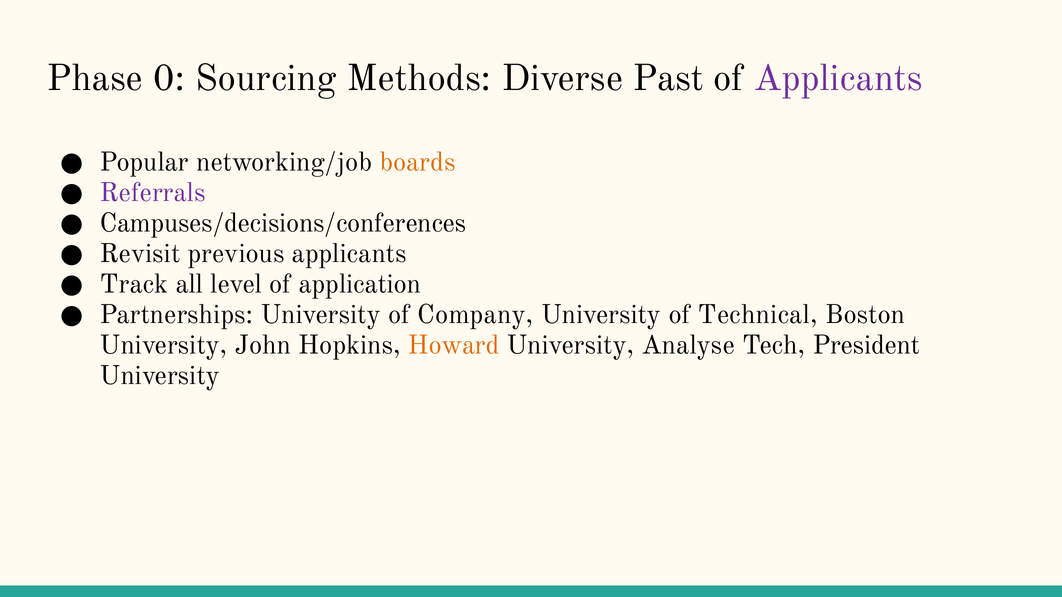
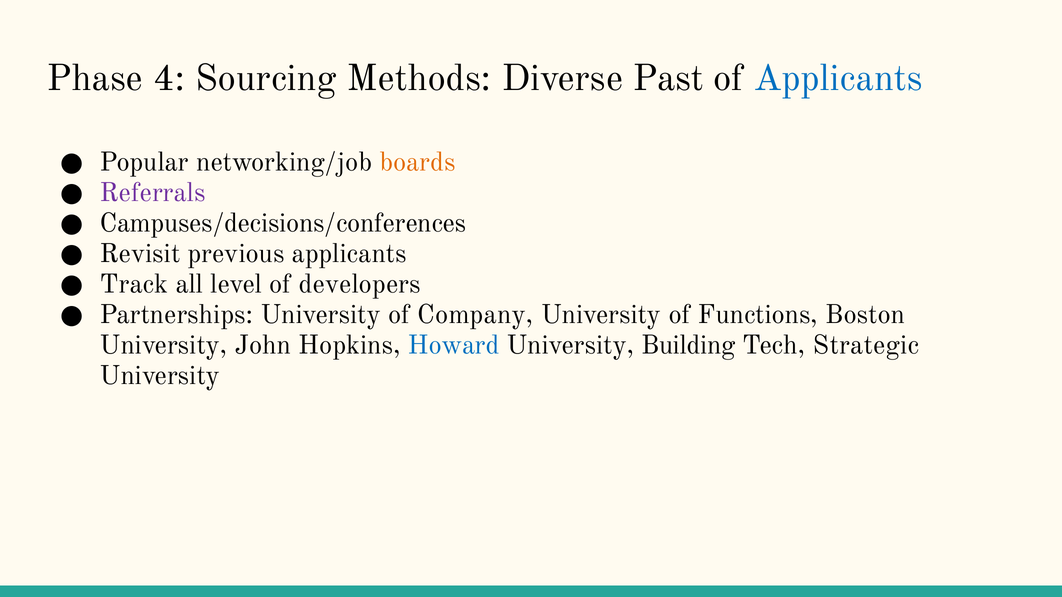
0: 0 -> 4 (169, 78)
Applicants colour: purple -> blue (838, 78)
application: application -> developers (360, 284)
Technical: Technical -> Functions (758, 315)
Howard colour: orange -> blue (454, 345)
Analyse: Analyse -> Building (688, 345)
President: President -> Strategic (866, 345)
